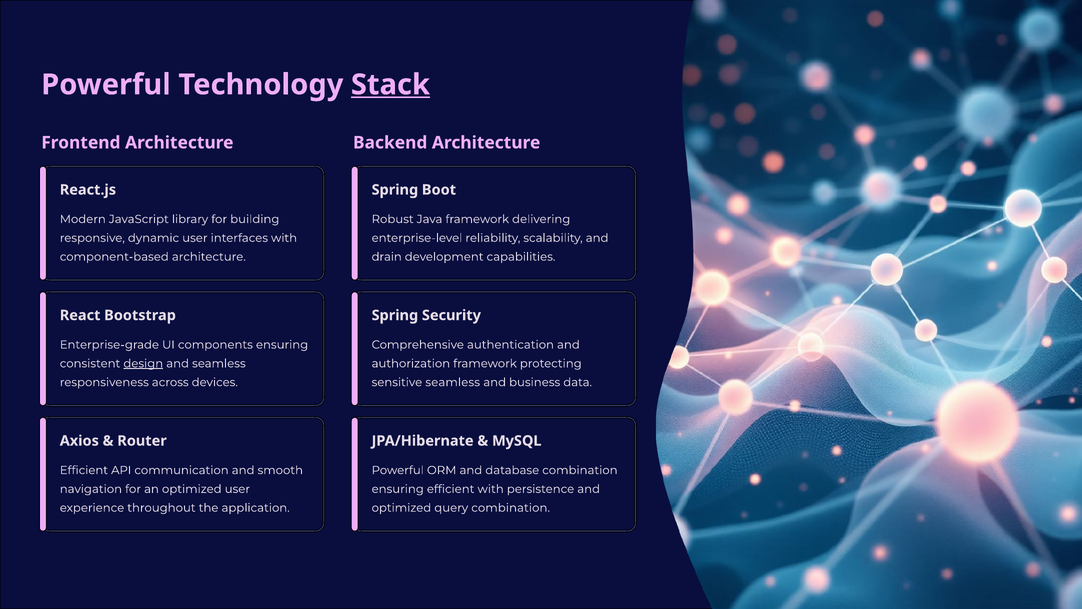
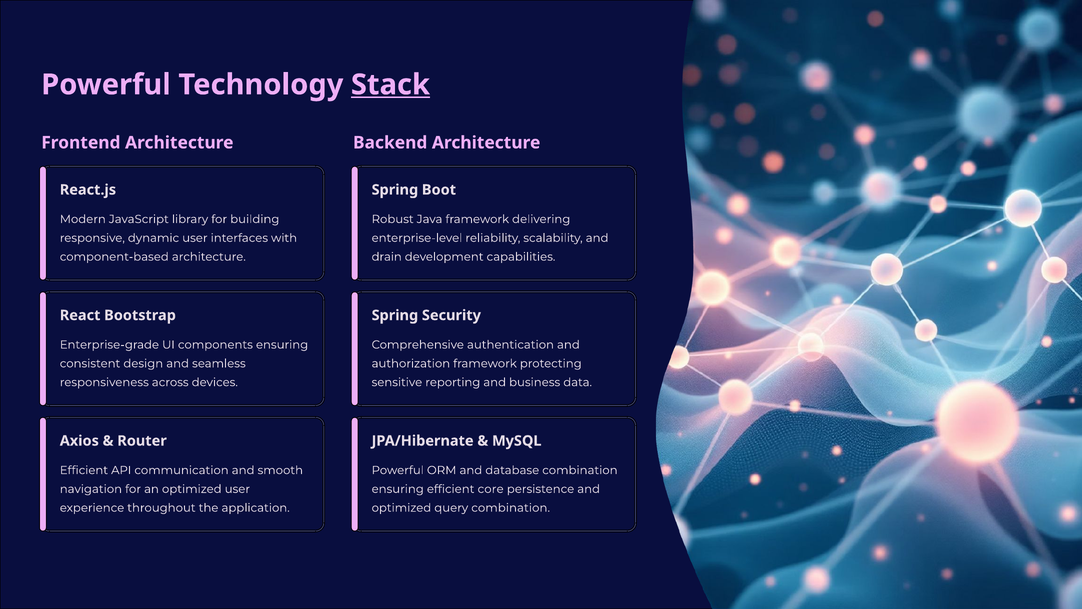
design underline: present -> none (143, 363)
sensitive seamless: seamless -> reporting (453, 382)
efficient with: with -> core (491, 489)
